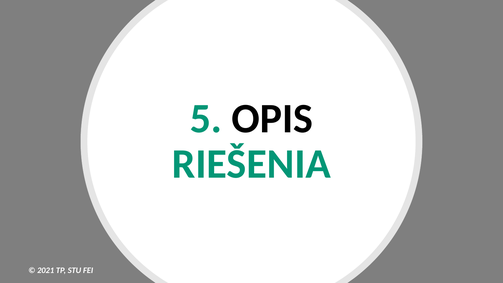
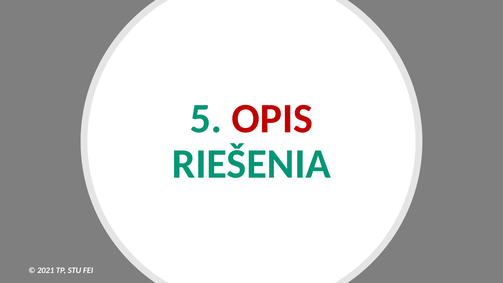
OPIS colour: black -> red (272, 119)
